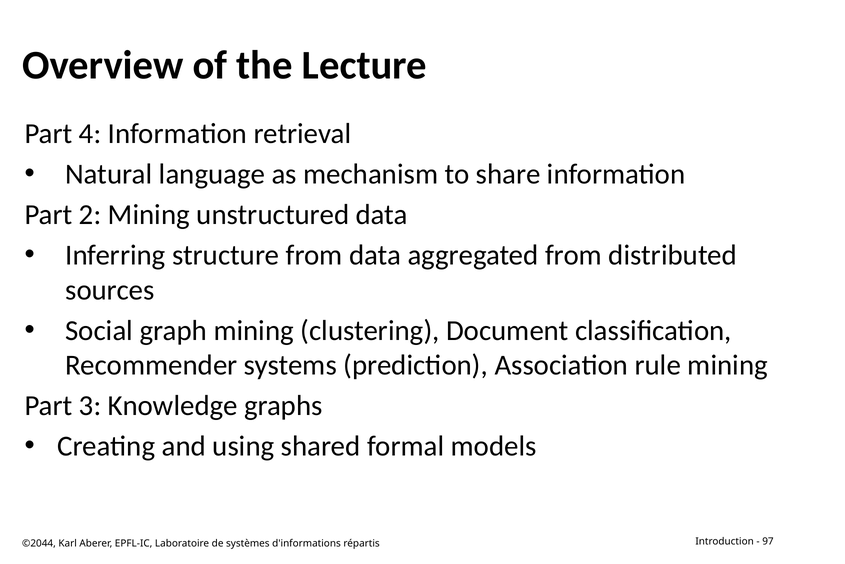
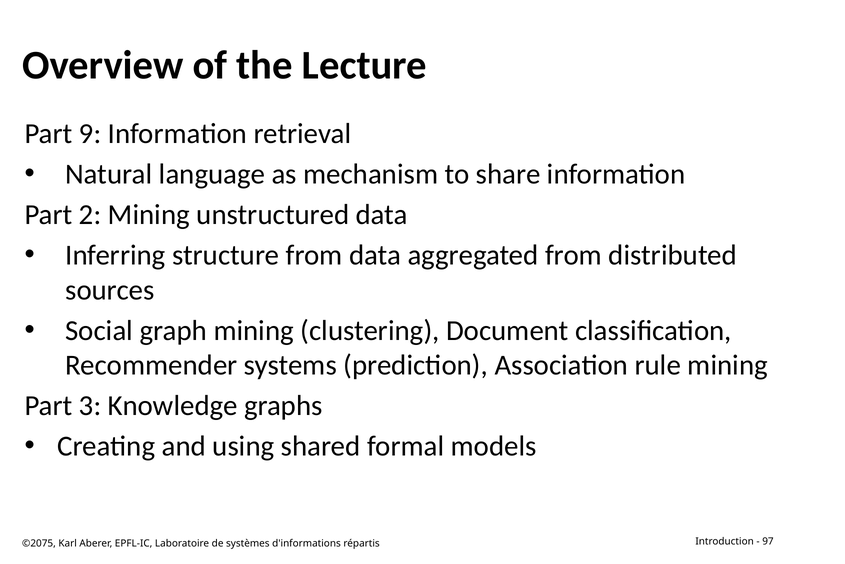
4: 4 -> 9 (90, 134)
©2044: ©2044 -> ©2075 (39, 543)
